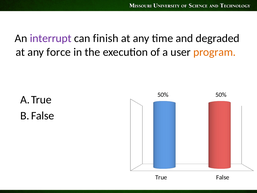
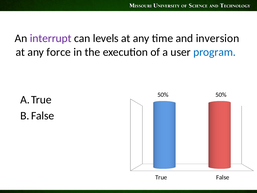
finish: finish -> levels (106, 38)
degraded: degraded -> inversion (218, 38)
program colour: orange -> blue (215, 52)
